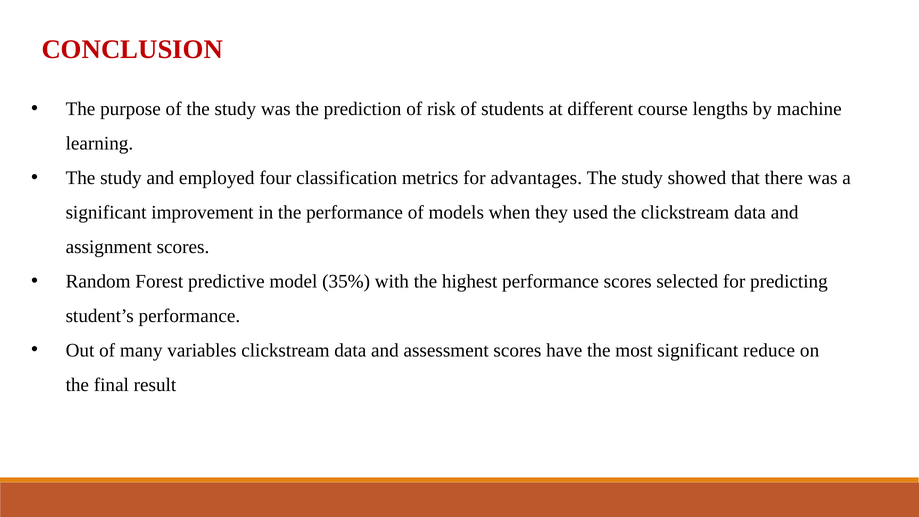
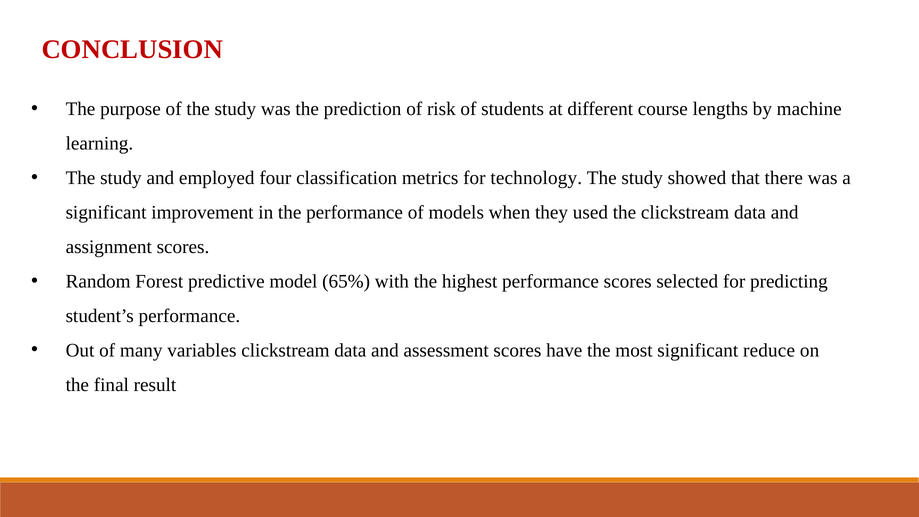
advantages: advantages -> technology (536, 178)
35%: 35% -> 65% (346, 281)
